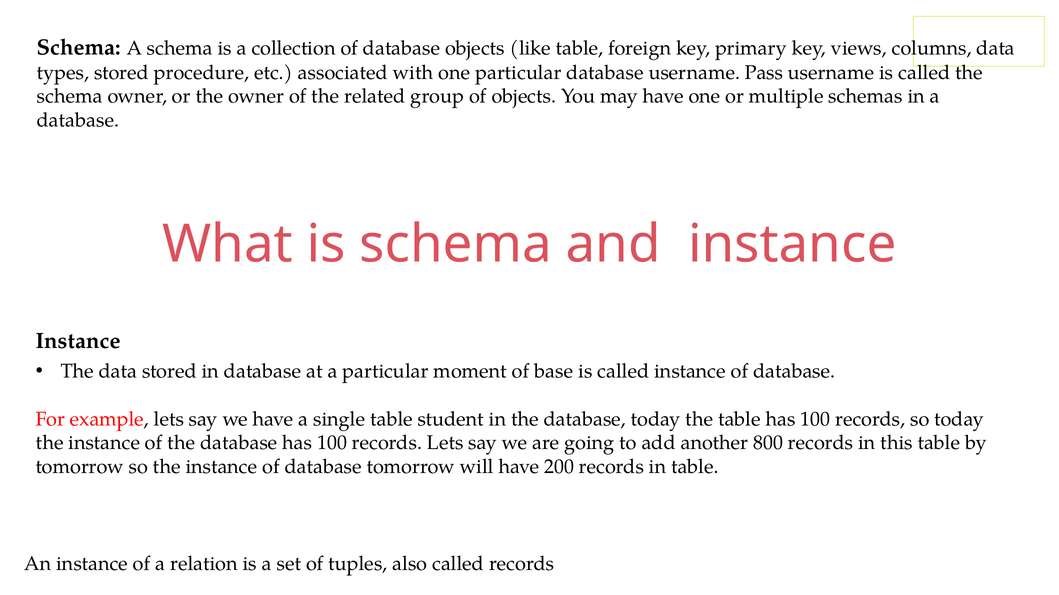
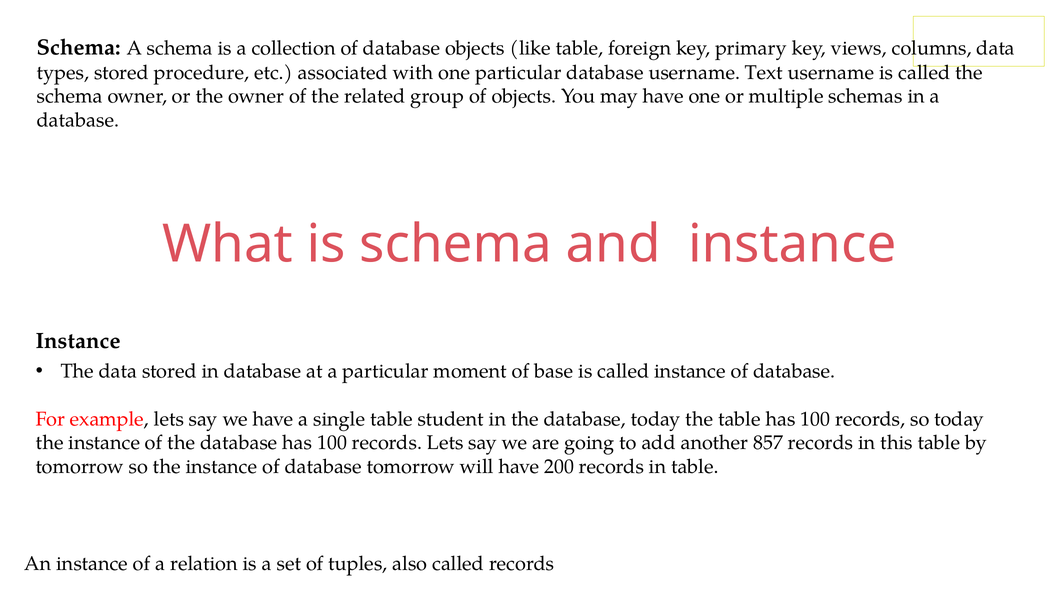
Pass: Pass -> Text (764, 73)
800: 800 -> 857 (768, 443)
